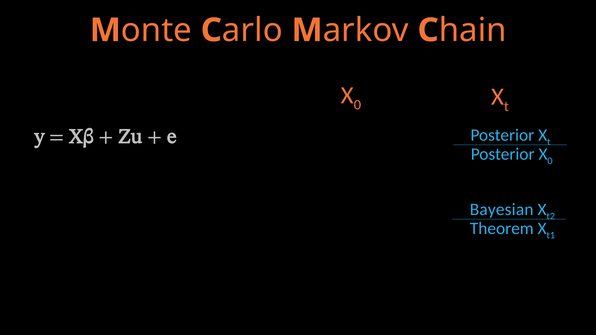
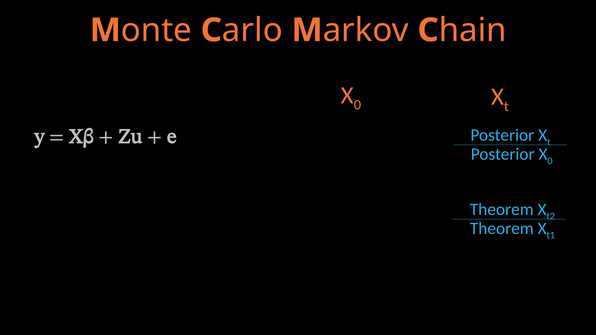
Bayesian: Bayesian -> Theorem (502, 210)
